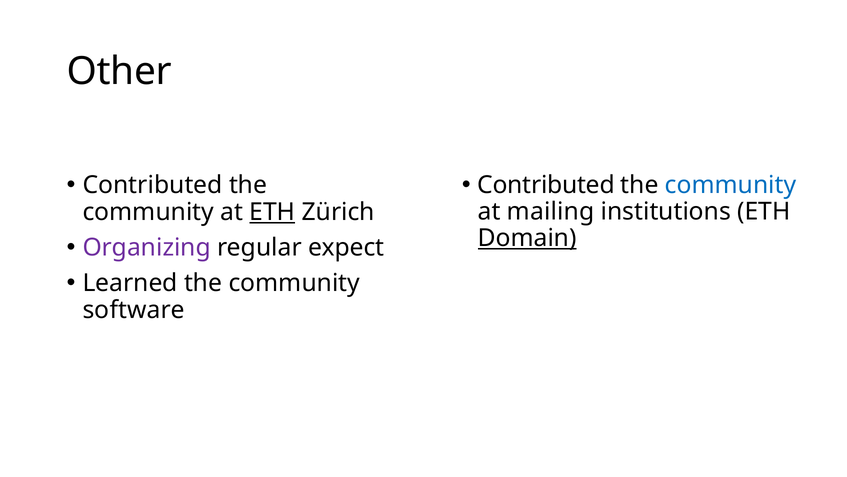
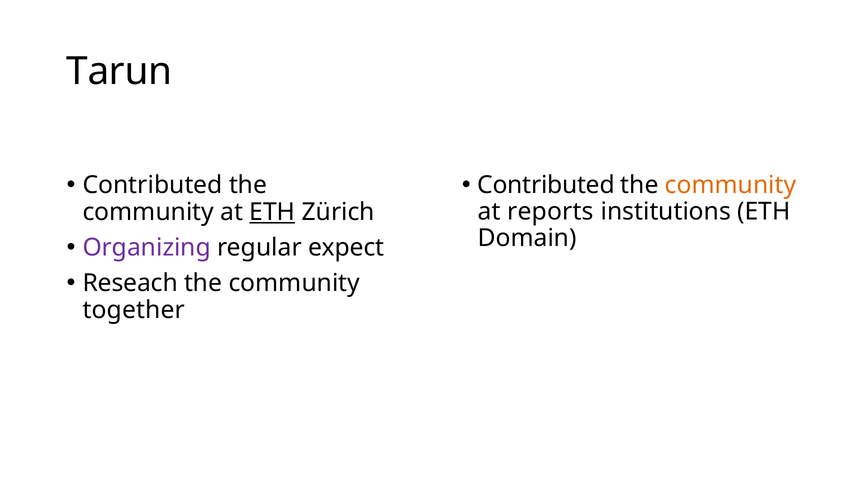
Other: Other -> Tarun (119, 71)
community colour: blue -> orange (731, 185)
mailing: mailing -> reports (550, 211)
Domain underline: present -> none (527, 238)
Learned: Learned -> Reseach (130, 283)
software: software -> together (134, 310)
